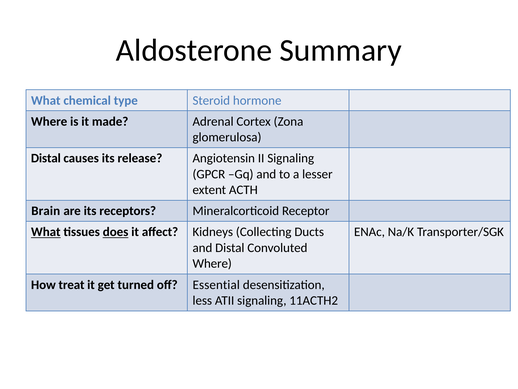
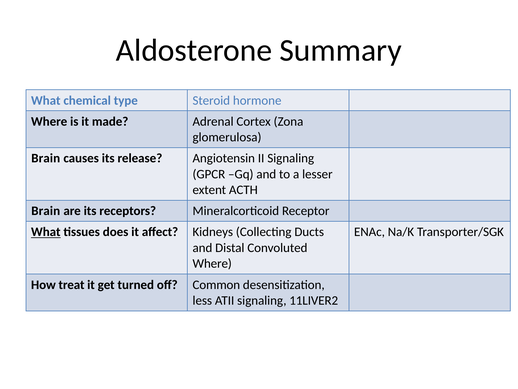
Distal: Distal -> Brain (46, 158)
does underline: present -> none (116, 232)
Essential: Essential -> Common (216, 284)
11ACTH2: 11ACTH2 -> 11LIVER2 (314, 300)
